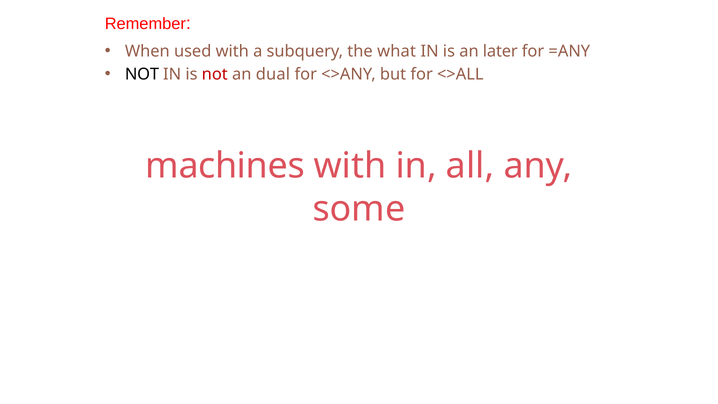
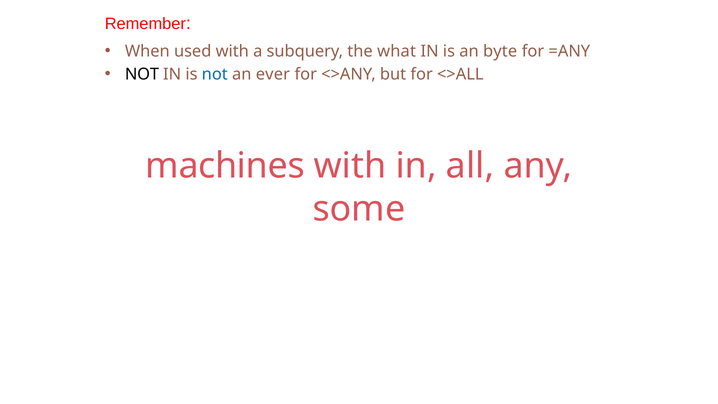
later: later -> byte (500, 51)
not colour: red -> blue (215, 74)
dual: dual -> ever (273, 74)
